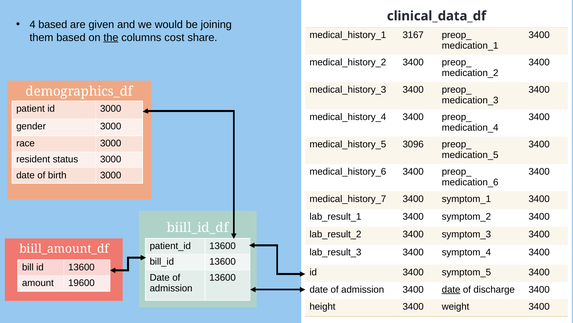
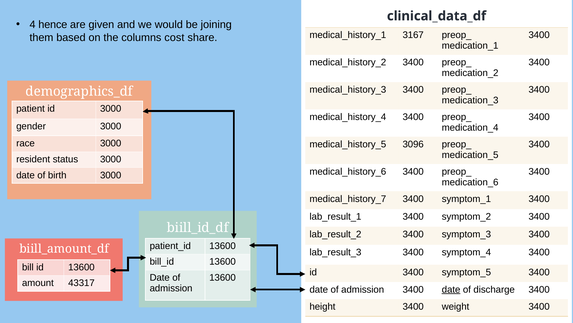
4 based: based -> hence (53, 24)
the underline: present -> none (111, 37)
19600: 19600 -> 43317 (81, 282)
